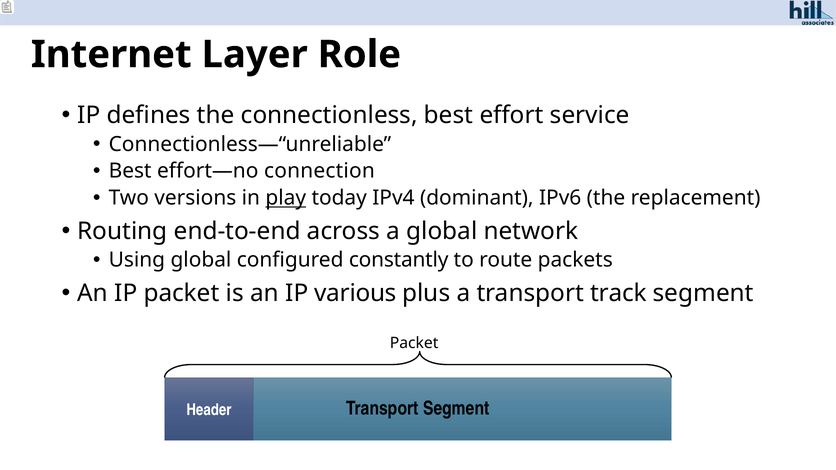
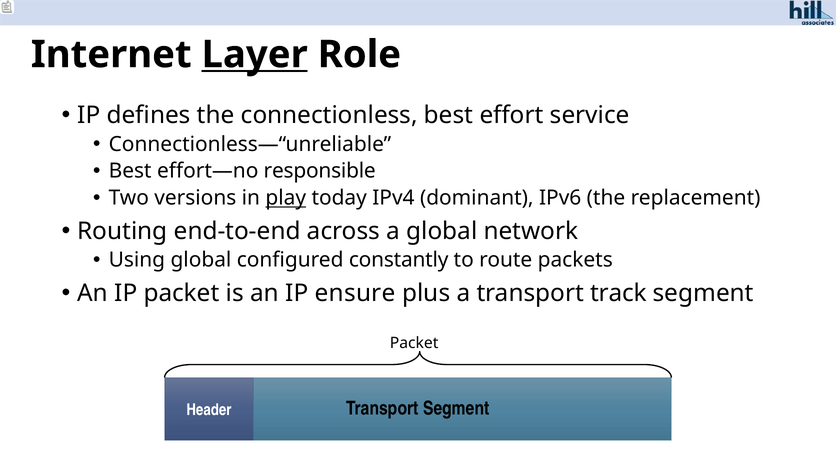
Layer underline: none -> present (255, 55)
connection: connection -> responsible (320, 171)
various: various -> ensure (355, 293)
